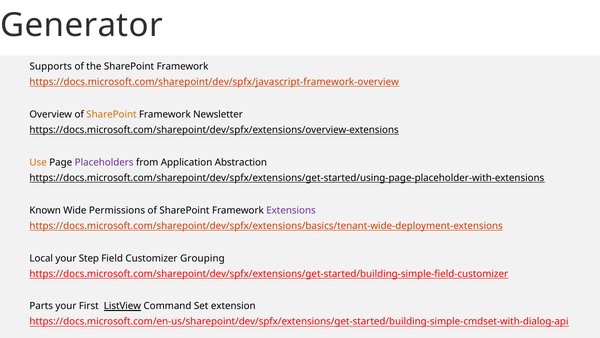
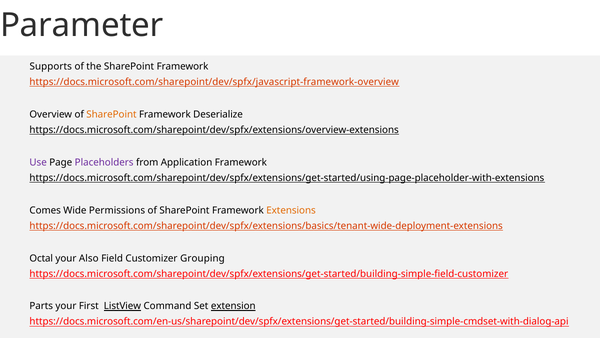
Generator: Generator -> Parameter (82, 25)
Newsletter: Newsletter -> Deserialize (218, 114)
Use colour: orange -> purple (38, 162)
Application Abstraction: Abstraction -> Framework (241, 162)
Known: Known -> Comes (45, 210)
Extensions colour: purple -> orange (291, 210)
Local: Local -> Octal (41, 258)
Step: Step -> Also (89, 258)
extension underline: none -> present (233, 306)
